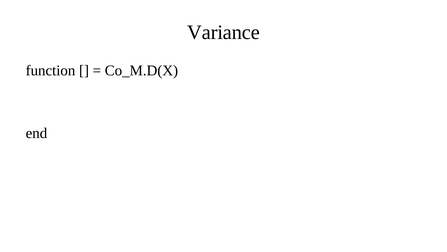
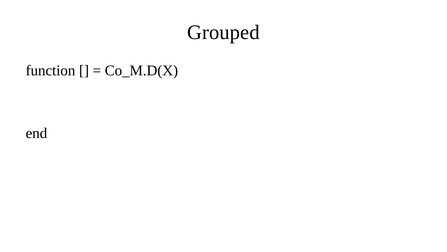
Variance: Variance -> Grouped (223, 32)
